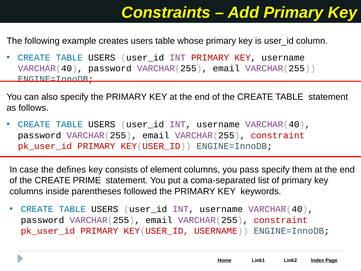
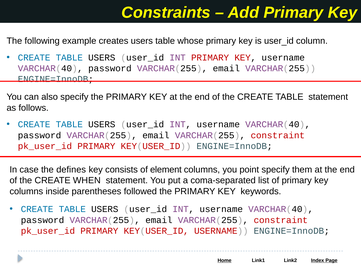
pass: pass -> point (249, 170)
PRIME: PRIME -> WHEN (87, 180)
